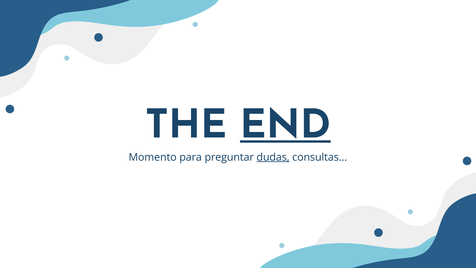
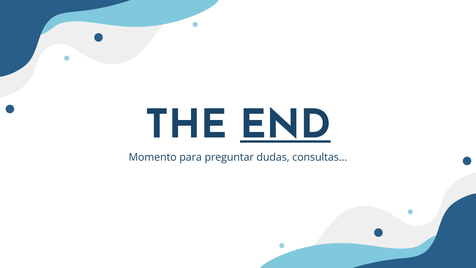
dudas underline: present -> none (273, 157)
